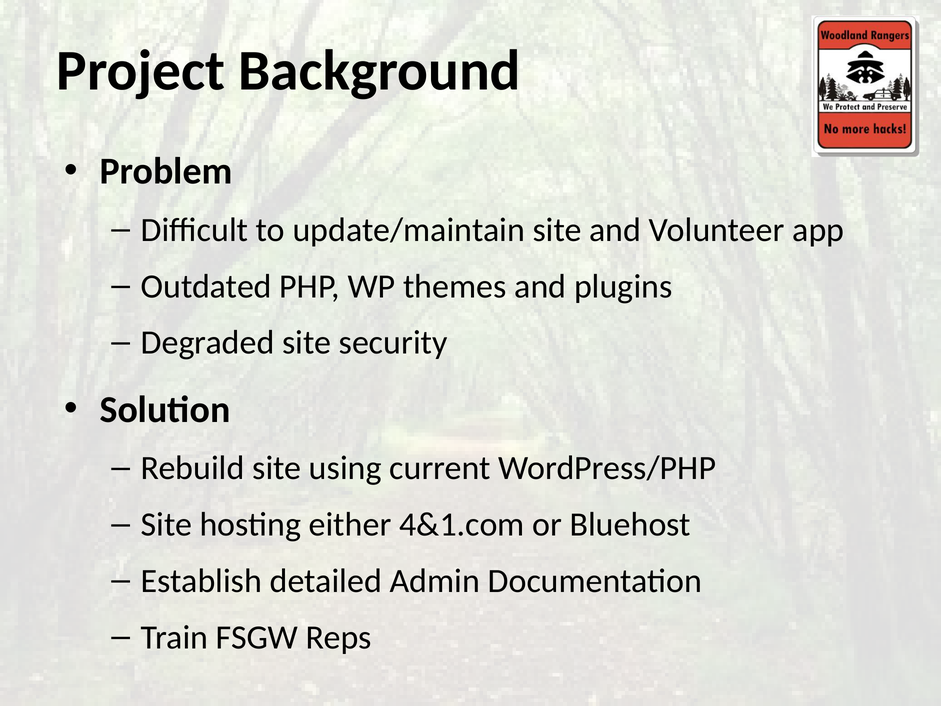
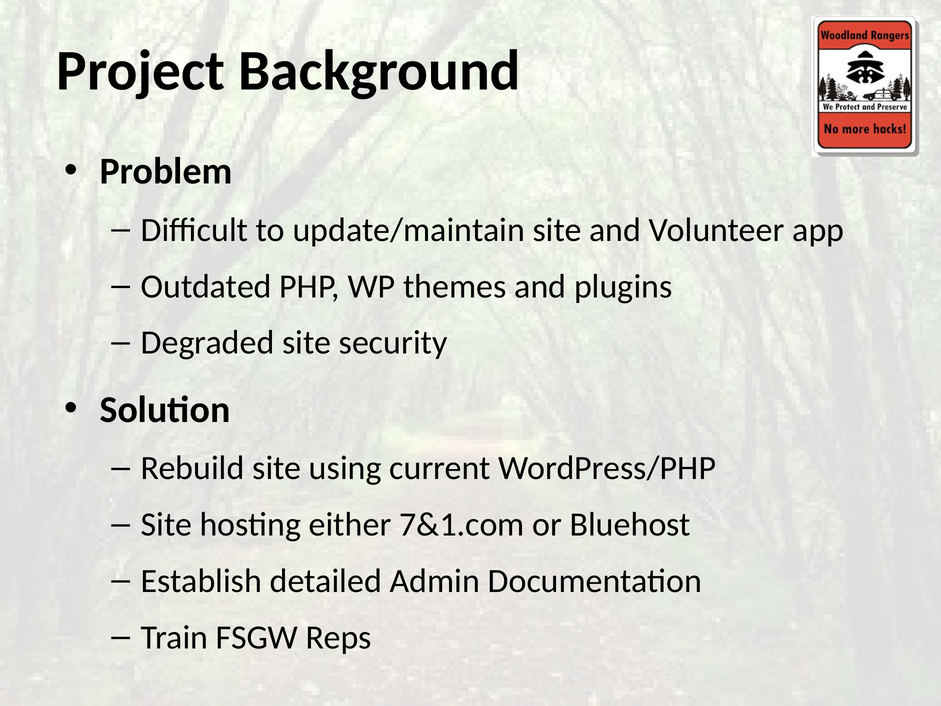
4&1.com: 4&1.com -> 7&1.com (462, 524)
